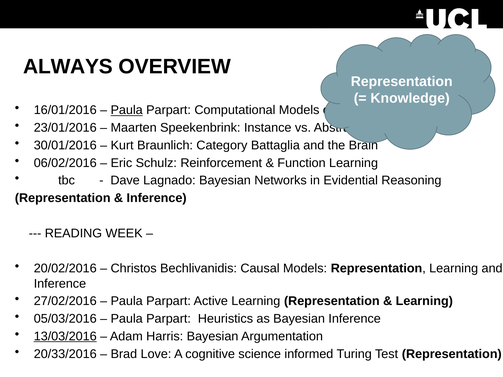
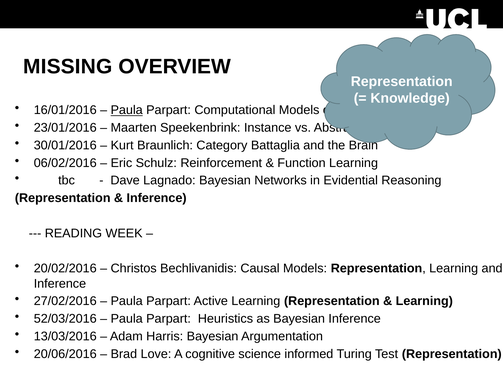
ALWAYS: ALWAYS -> MISSING (68, 66)
05/03/2016: 05/03/2016 -> 52/03/2016 (65, 319)
13/03/2016 underline: present -> none (65, 337)
20/33/2016: 20/33/2016 -> 20/06/2016 (65, 354)
